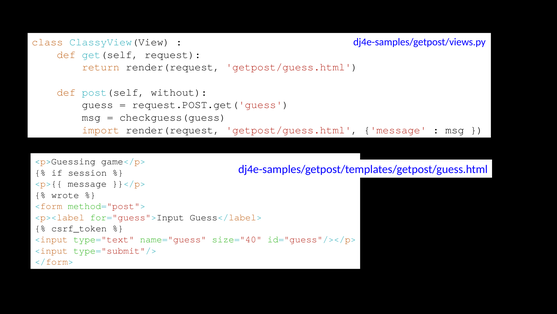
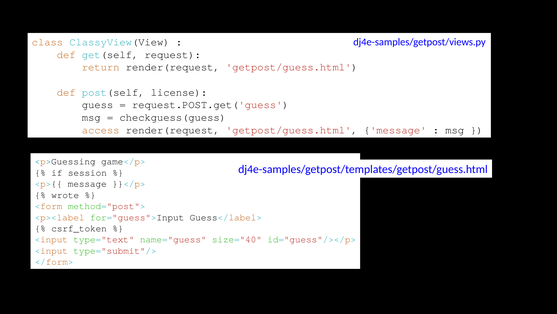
without: without -> license (179, 92)
import: import -> access (101, 130)
